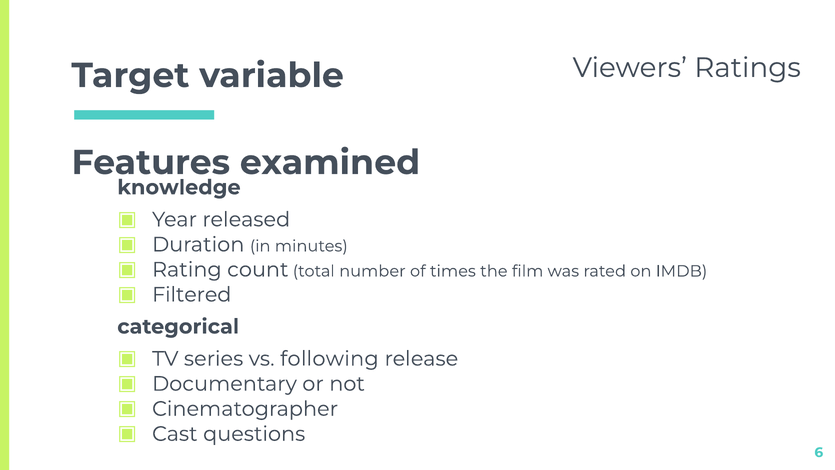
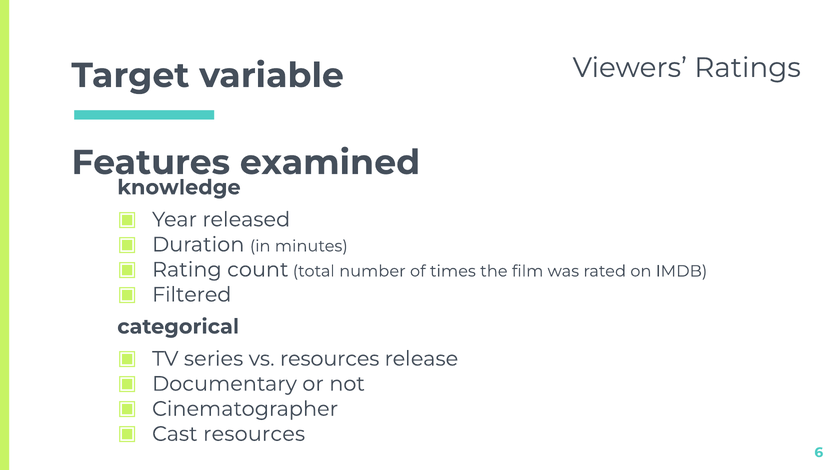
vs following: following -> resources (330, 359)
Cast questions: questions -> resources (254, 434)
